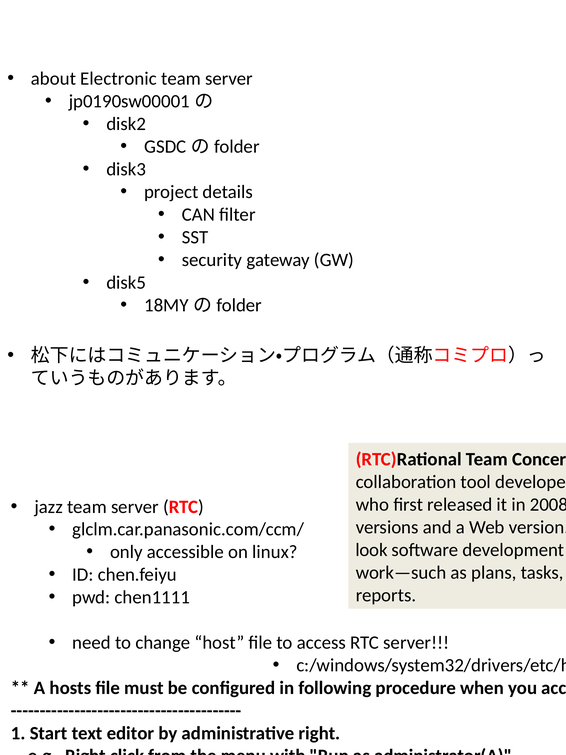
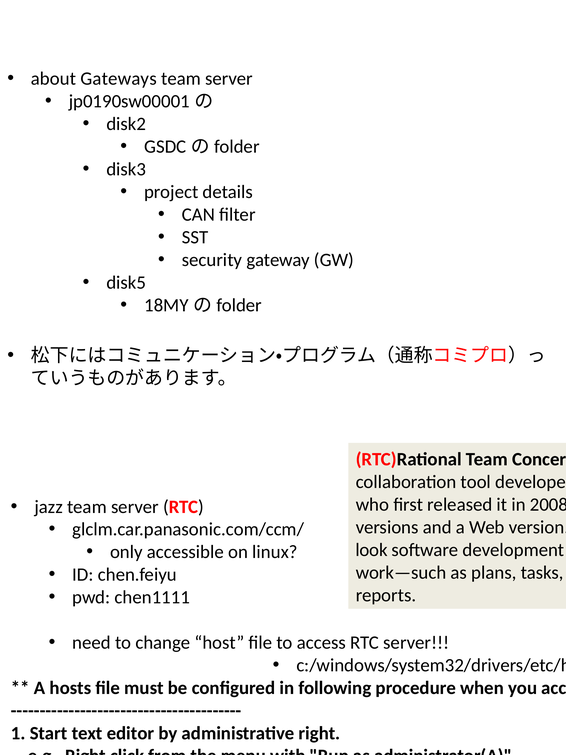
Electronic: Electronic -> Gateways (119, 79)
